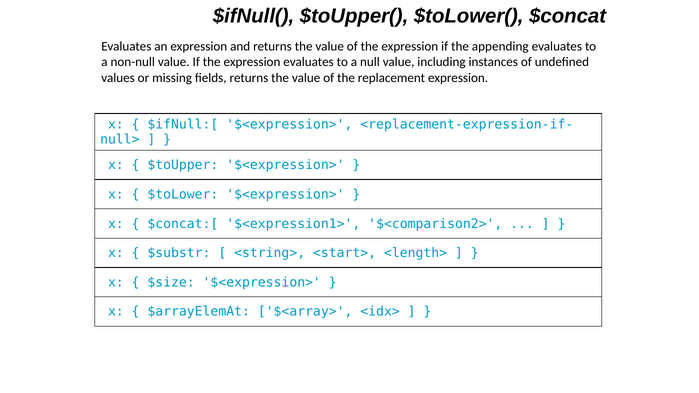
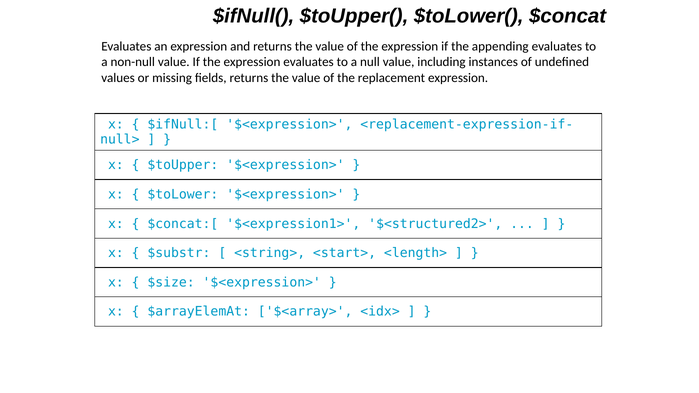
$<comparison2>: $<comparison2> -> $<structured2> (435, 224)
